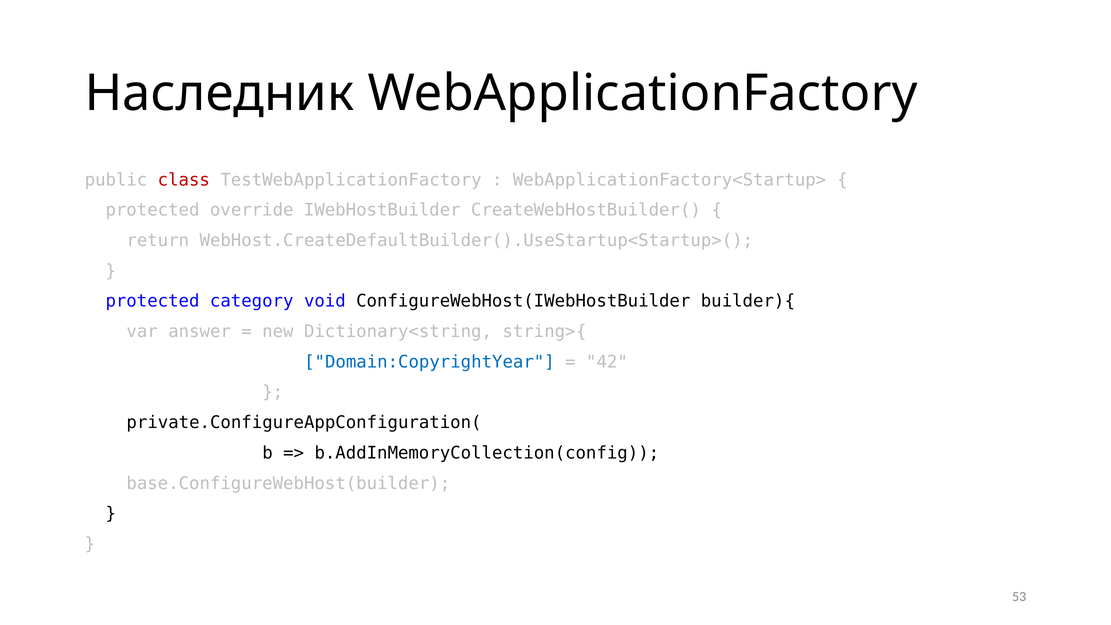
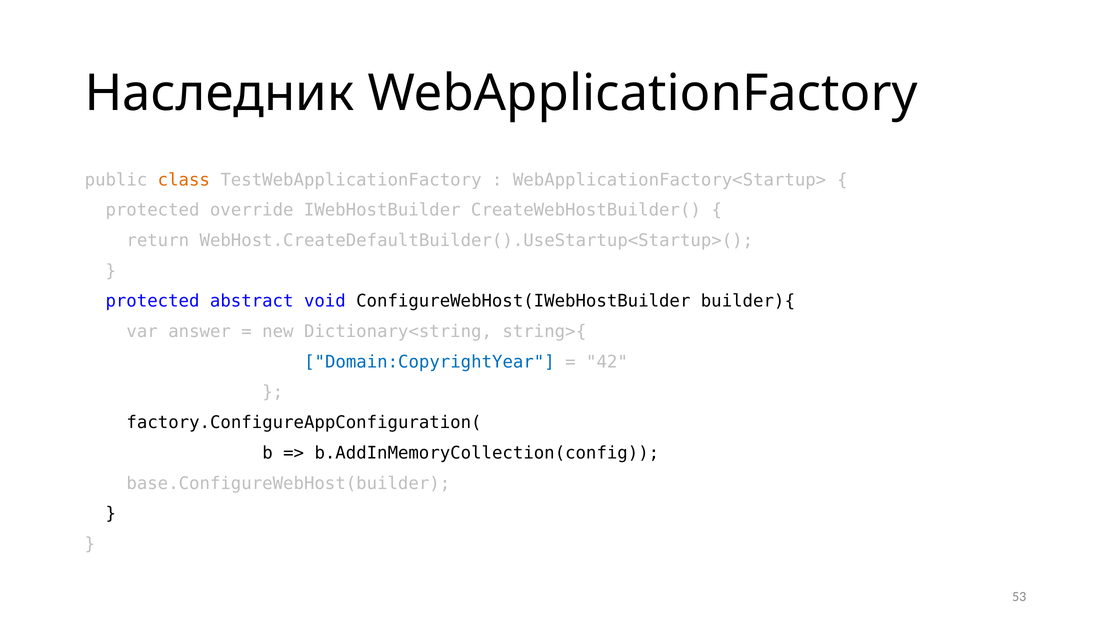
class colour: red -> orange (184, 180)
category: category -> abstract (252, 301)
private.ConfigureAppConfiguration(: private.ConfigureAppConfiguration( -> factory.ConfigureAppConfiguration( (304, 423)
